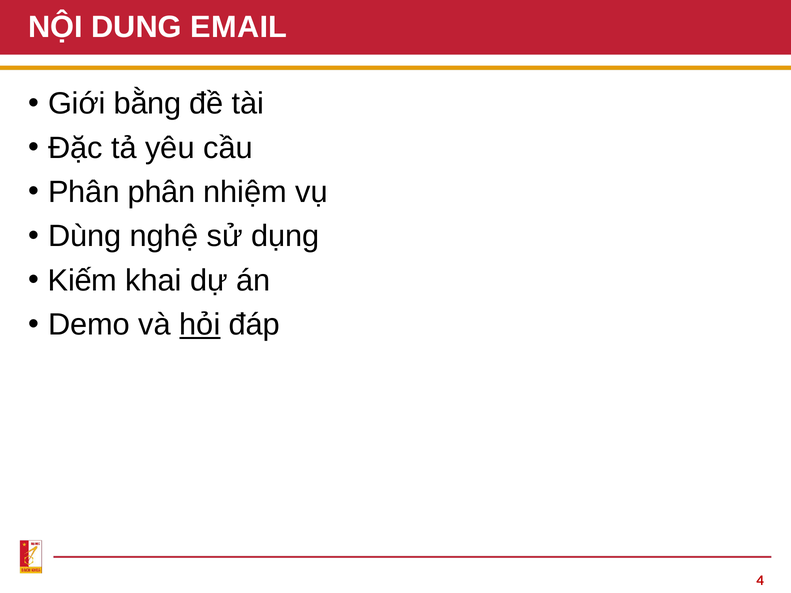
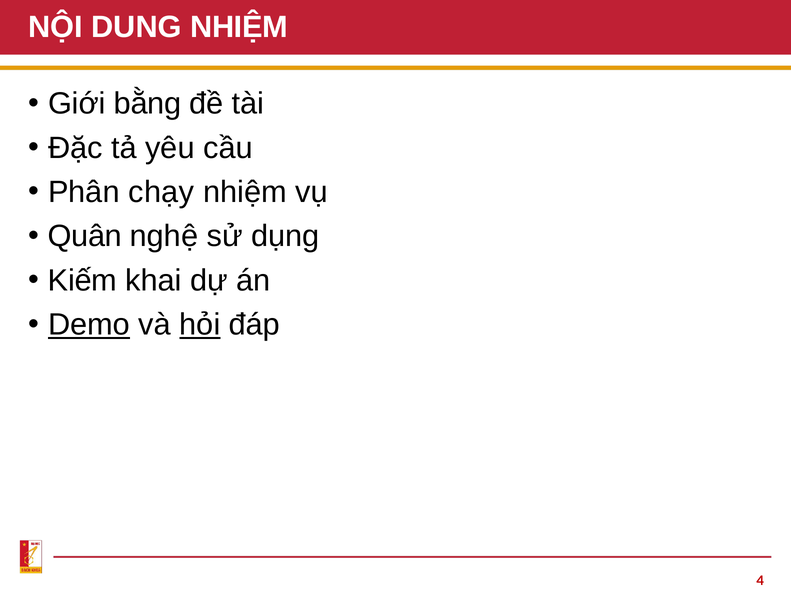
DUNG EMAIL: EMAIL -> NHIỆM (239, 27)
Phân phân: phân -> chạy (161, 192)
Dùng: Dùng -> Quân (85, 236)
Demo underline: none -> present (89, 325)
